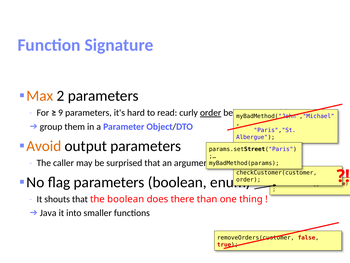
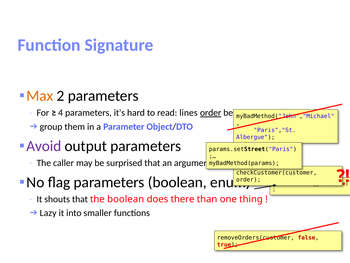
9: 9 -> 4 (61, 113)
curly: curly -> lines (188, 113)
Avoid colour: orange -> purple (44, 146)
Java: Java -> Lazy (48, 213)
